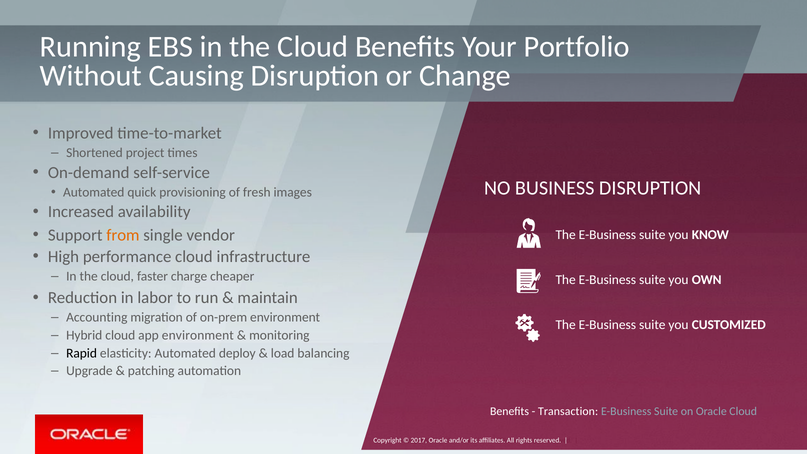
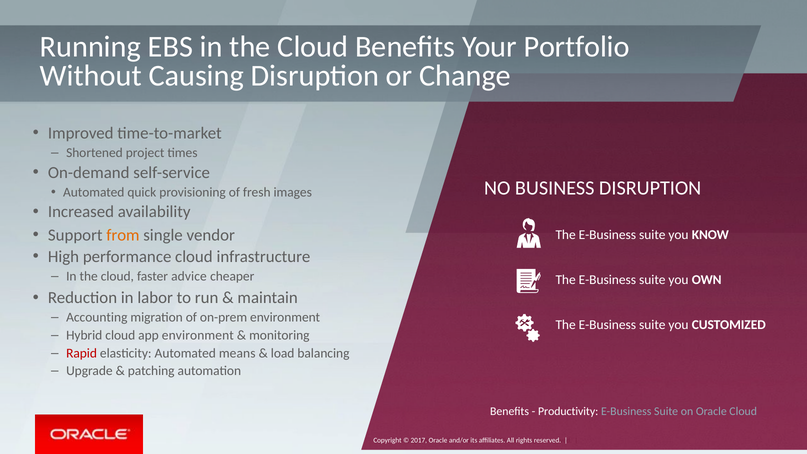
charge: charge -> advice (189, 276)
Rapid colour: black -> red (82, 353)
deploy: deploy -> means (237, 353)
Transaction: Transaction -> Productivity (568, 411)
